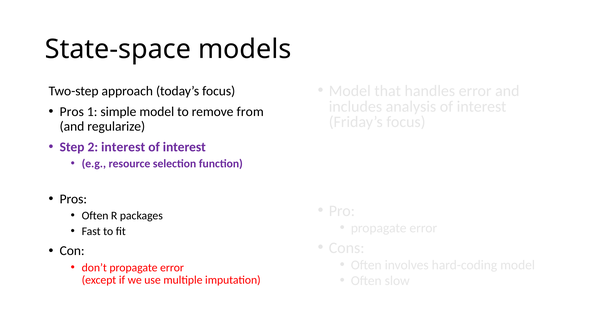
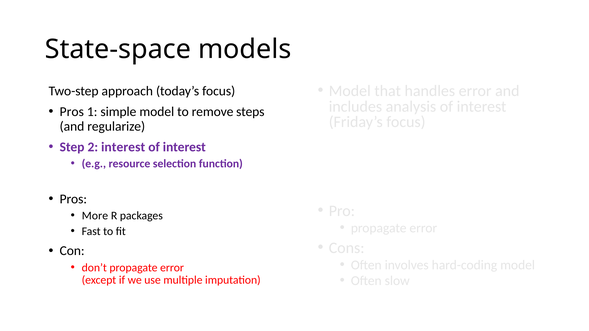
from: from -> steps (250, 112)
Often: Often -> More (95, 216)
